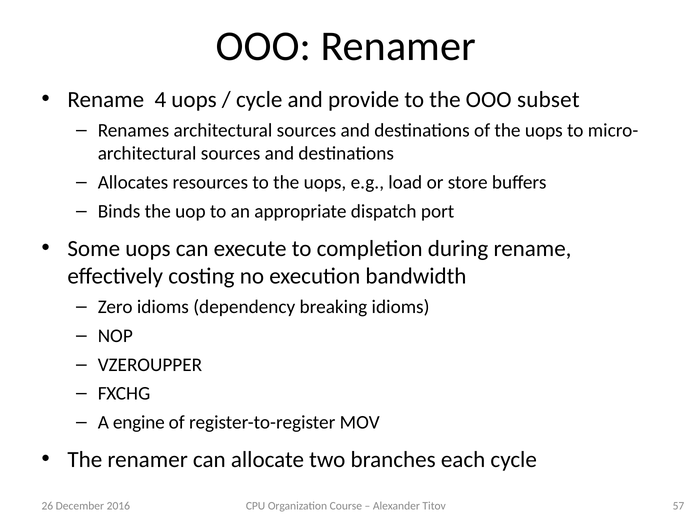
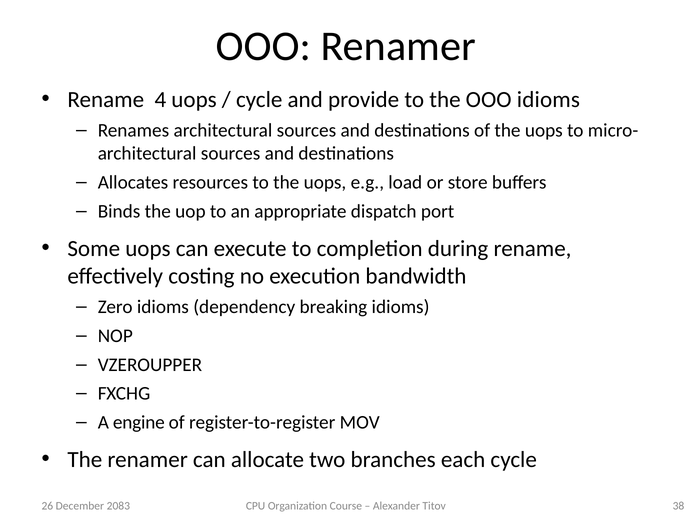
OOO subset: subset -> idioms (548, 100)
2016: 2016 -> 2083 (118, 506)
57: 57 -> 38 (679, 506)
